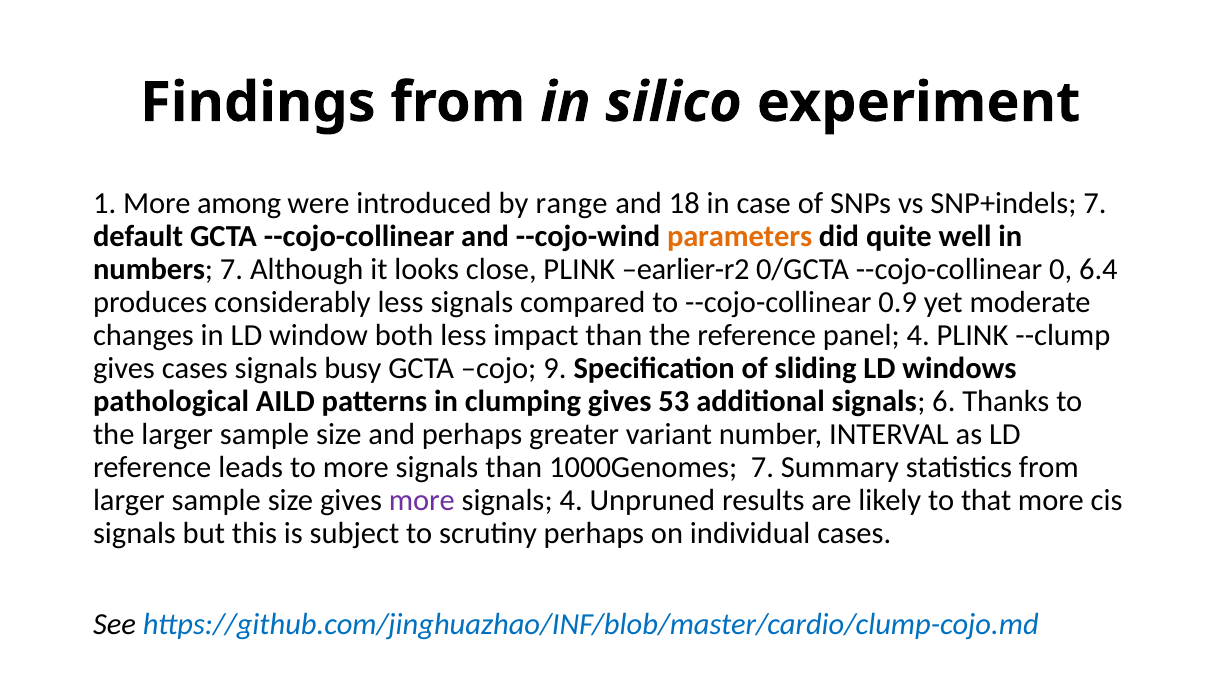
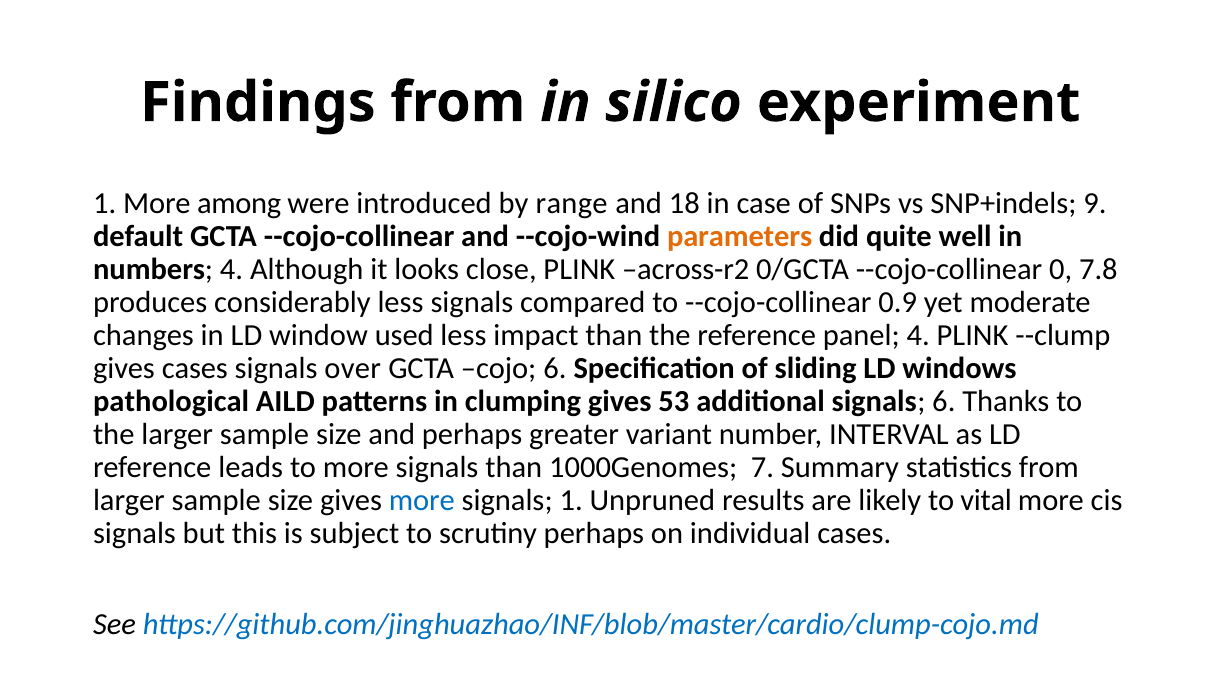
SNP+indels 7: 7 -> 9 (1095, 204)
numbers 7: 7 -> 4 (232, 270)
earlier-r2: earlier-r2 -> across-r2 (686, 270)
6.4: 6.4 -> 7.8 (1098, 270)
both: both -> used (404, 336)
busy: busy -> over (353, 368)
cojo 9: 9 -> 6 (555, 368)
more colour: purple -> blue (422, 500)
signals 4: 4 -> 1 (571, 500)
that: that -> vital (986, 500)
